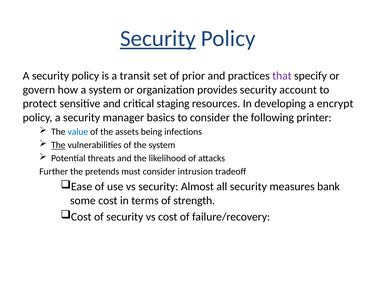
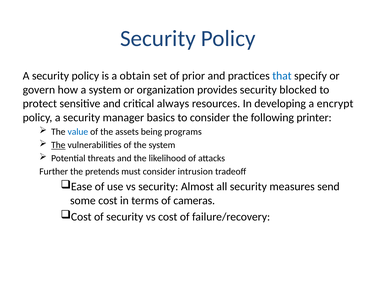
Security underline: present -> none (158, 39)
transit: transit -> obtain (135, 76)
that colour: purple -> blue (282, 76)
account: account -> blocked (298, 90)
staging: staging -> always (173, 104)
infections: infections -> programs (183, 132)
bank: bank -> send (328, 187)
strength: strength -> cameras (194, 201)
